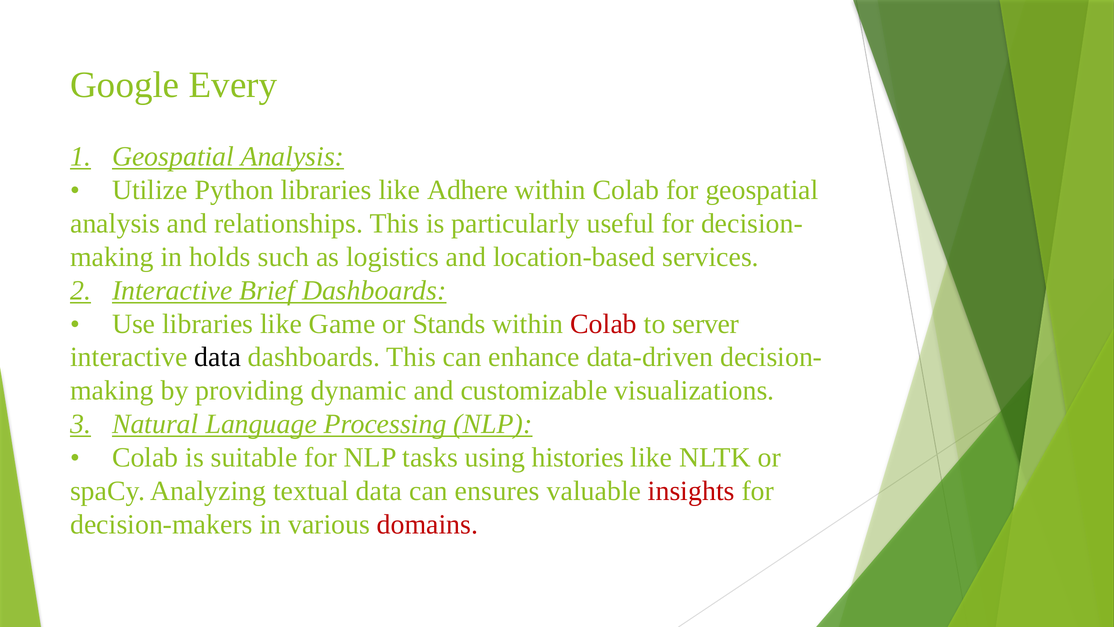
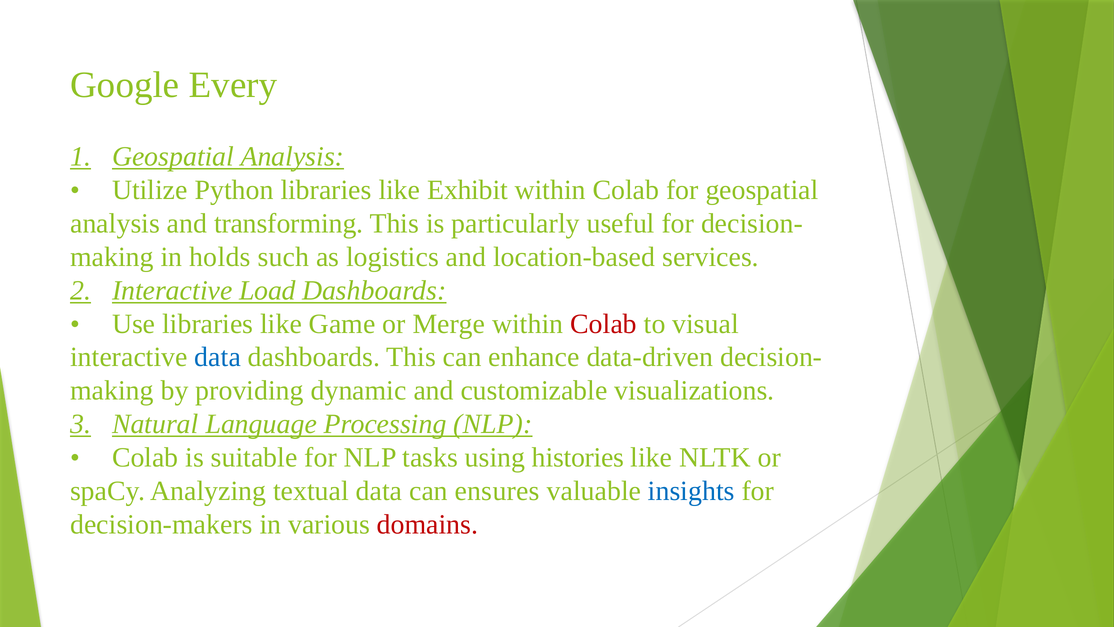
Adhere: Adhere -> Exhibit (468, 190)
relationships: relationships -> transforming (289, 223)
Brief: Brief -> Load (267, 290)
Stands: Stands -> Merge (449, 324)
server: server -> visual (706, 324)
data colour: black -> blue (218, 357)
insights colour: red -> blue (691, 491)
